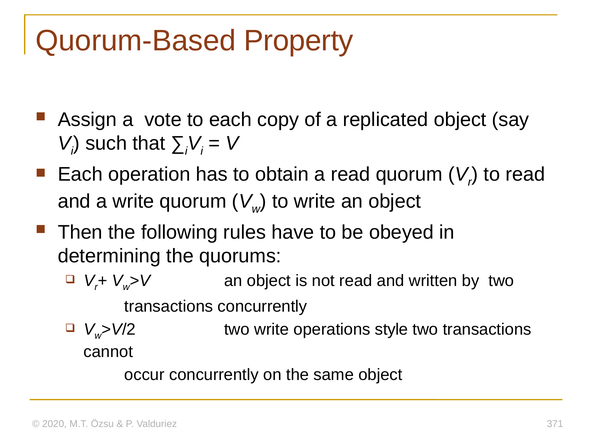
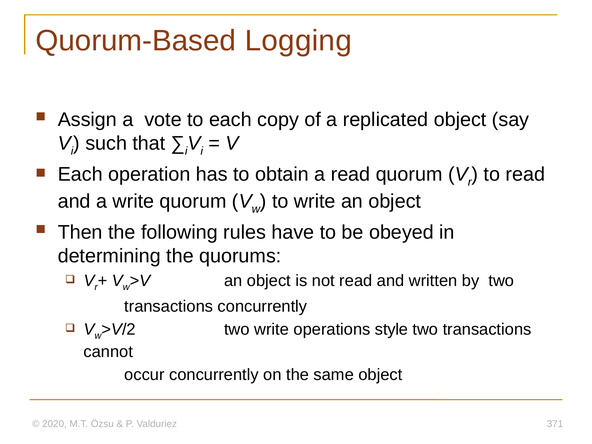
Property: Property -> Logging (298, 41)
